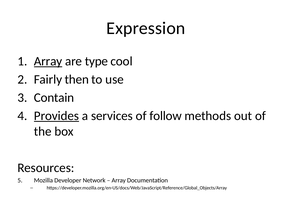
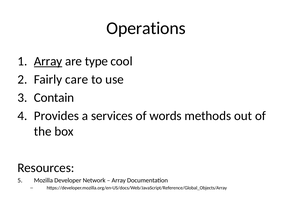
Expression: Expression -> Operations (146, 28)
then: then -> care (77, 79)
Provides underline: present -> none (56, 116)
follow: follow -> words (166, 116)
